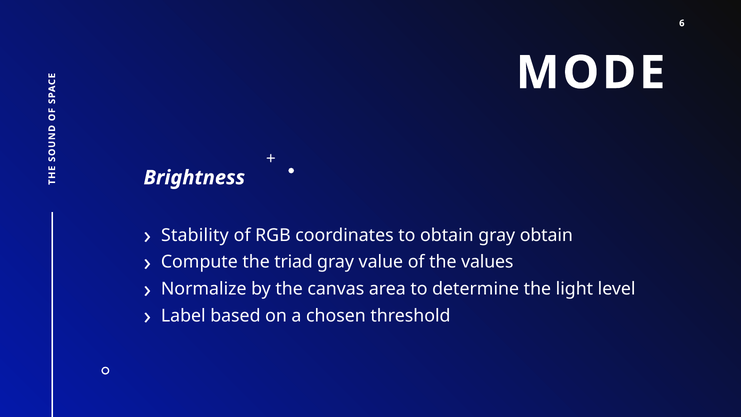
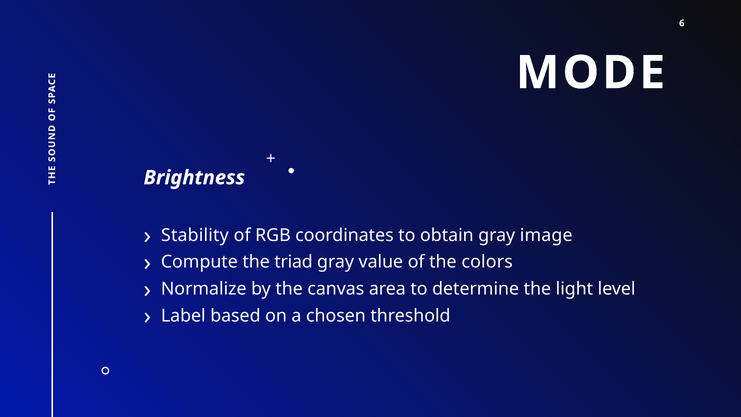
gray obtain: obtain -> image (546, 235)
values: values -> colors (487, 262)
